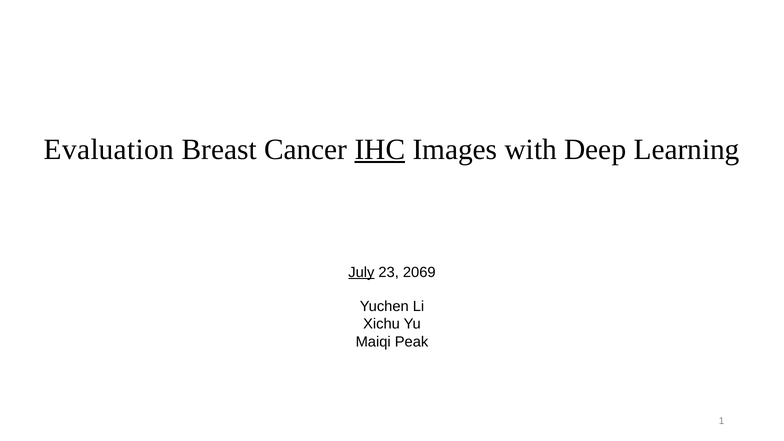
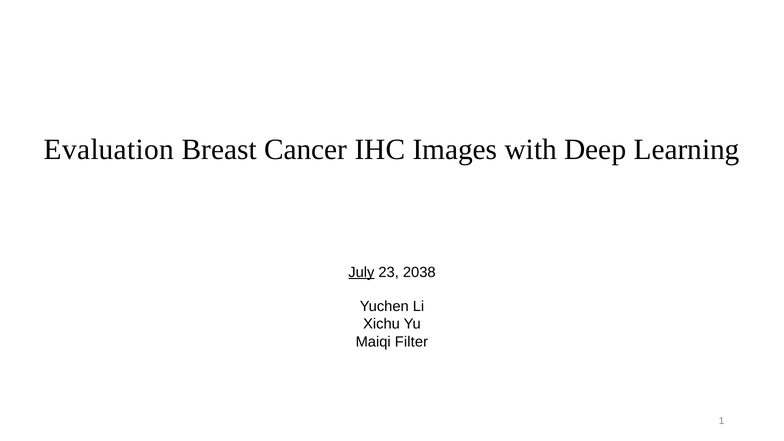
IHC underline: present -> none (380, 149)
2069: 2069 -> 2038 (419, 272)
Peak: Peak -> Filter (411, 342)
